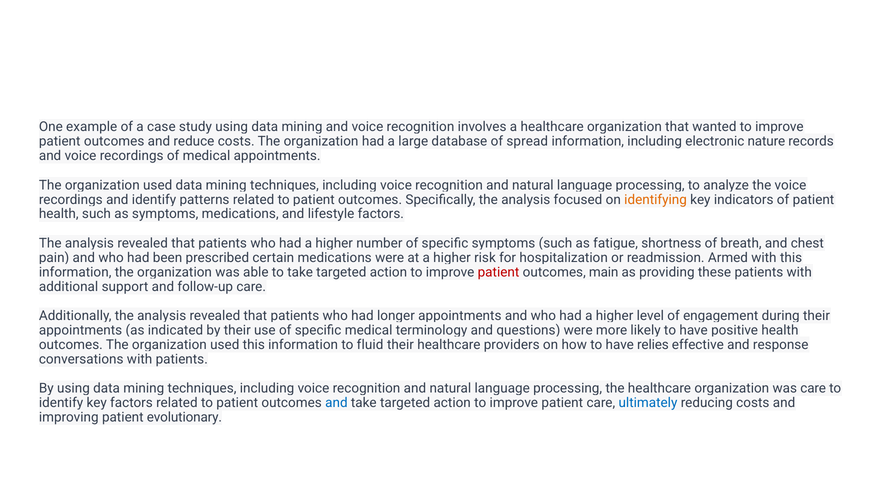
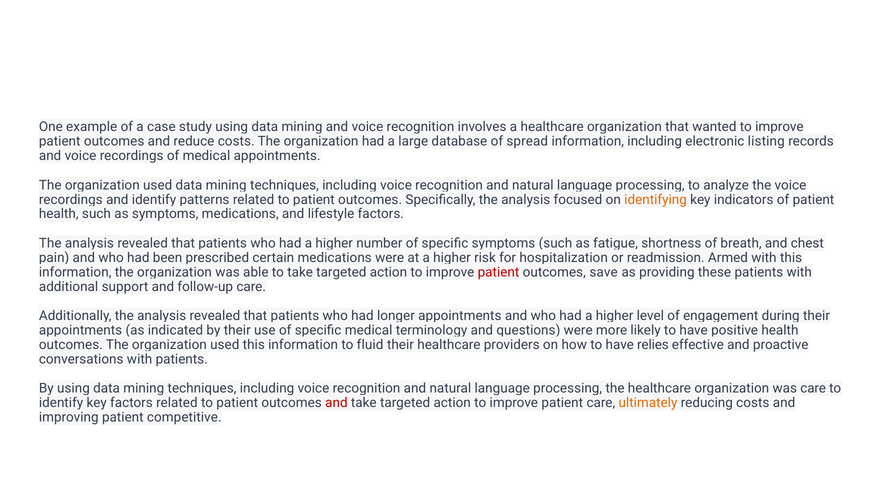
nature: nature -> listing (766, 141)
main: main -> save (604, 272)
response: response -> proactive (781, 345)
and colour: blue -> red (336, 403)
ultimately colour: blue -> orange (648, 403)
evolutionary: evolutionary -> competitive (184, 417)
